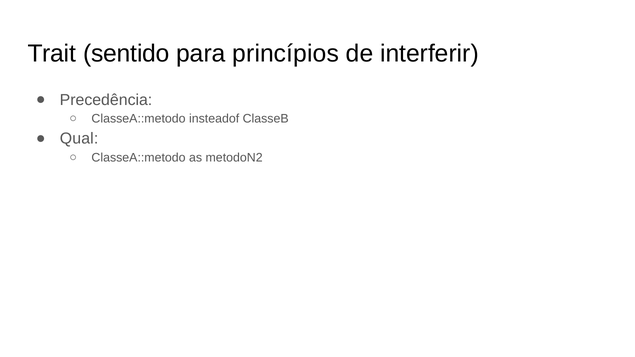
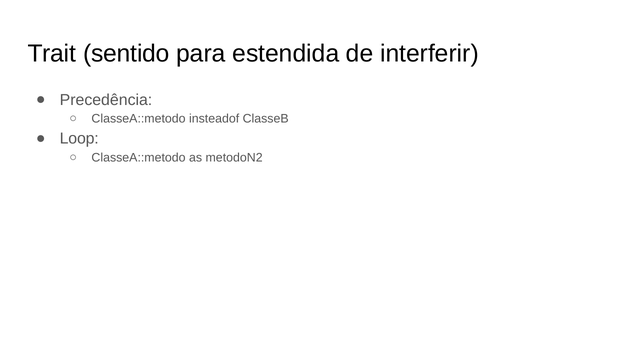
princípios: princípios -> estendida (286, 54)
Qual: Qual -> Loop (79, 139)
